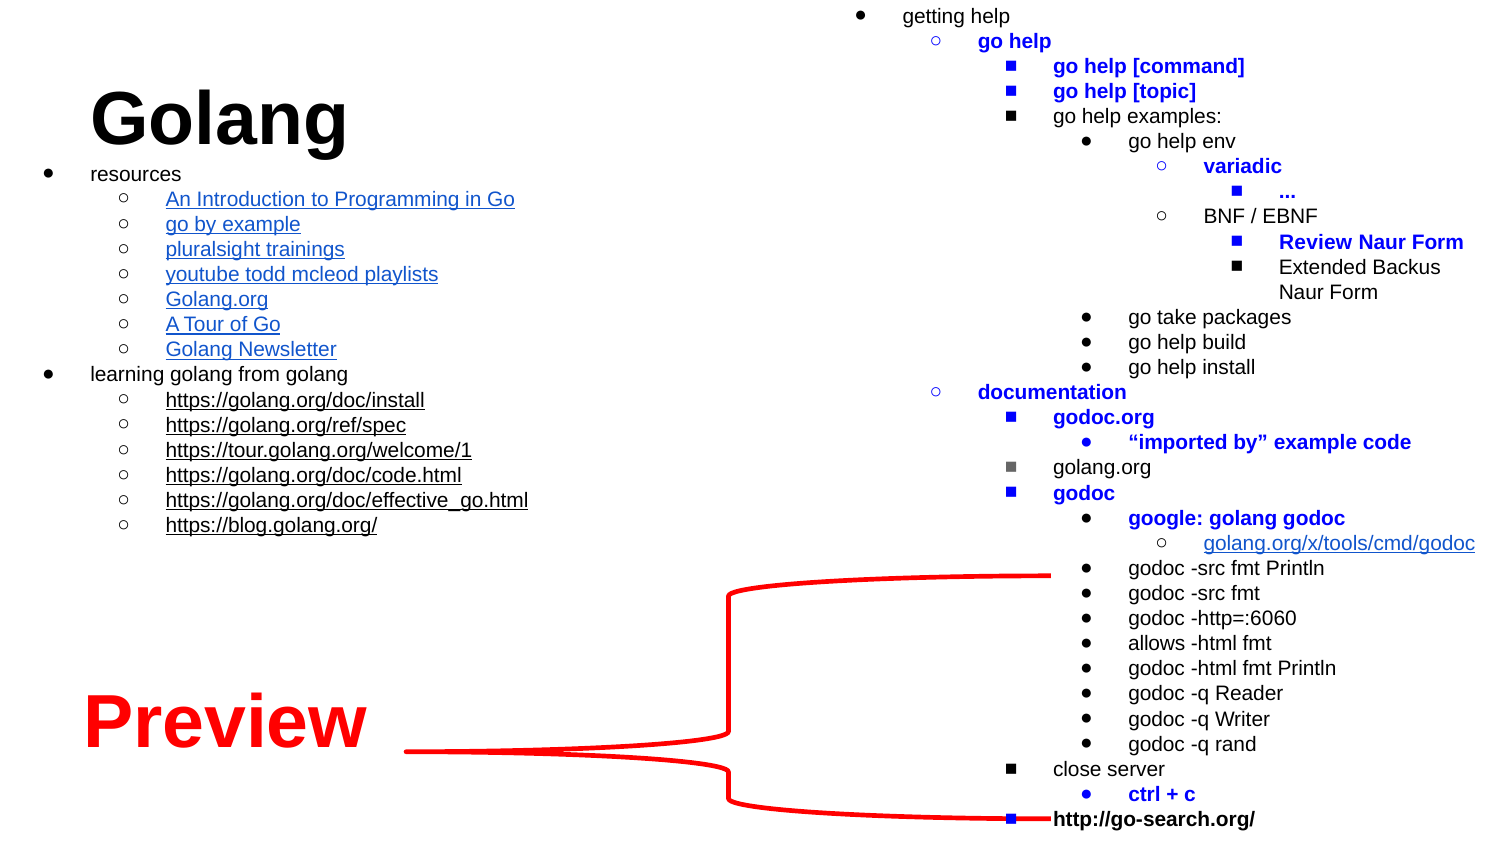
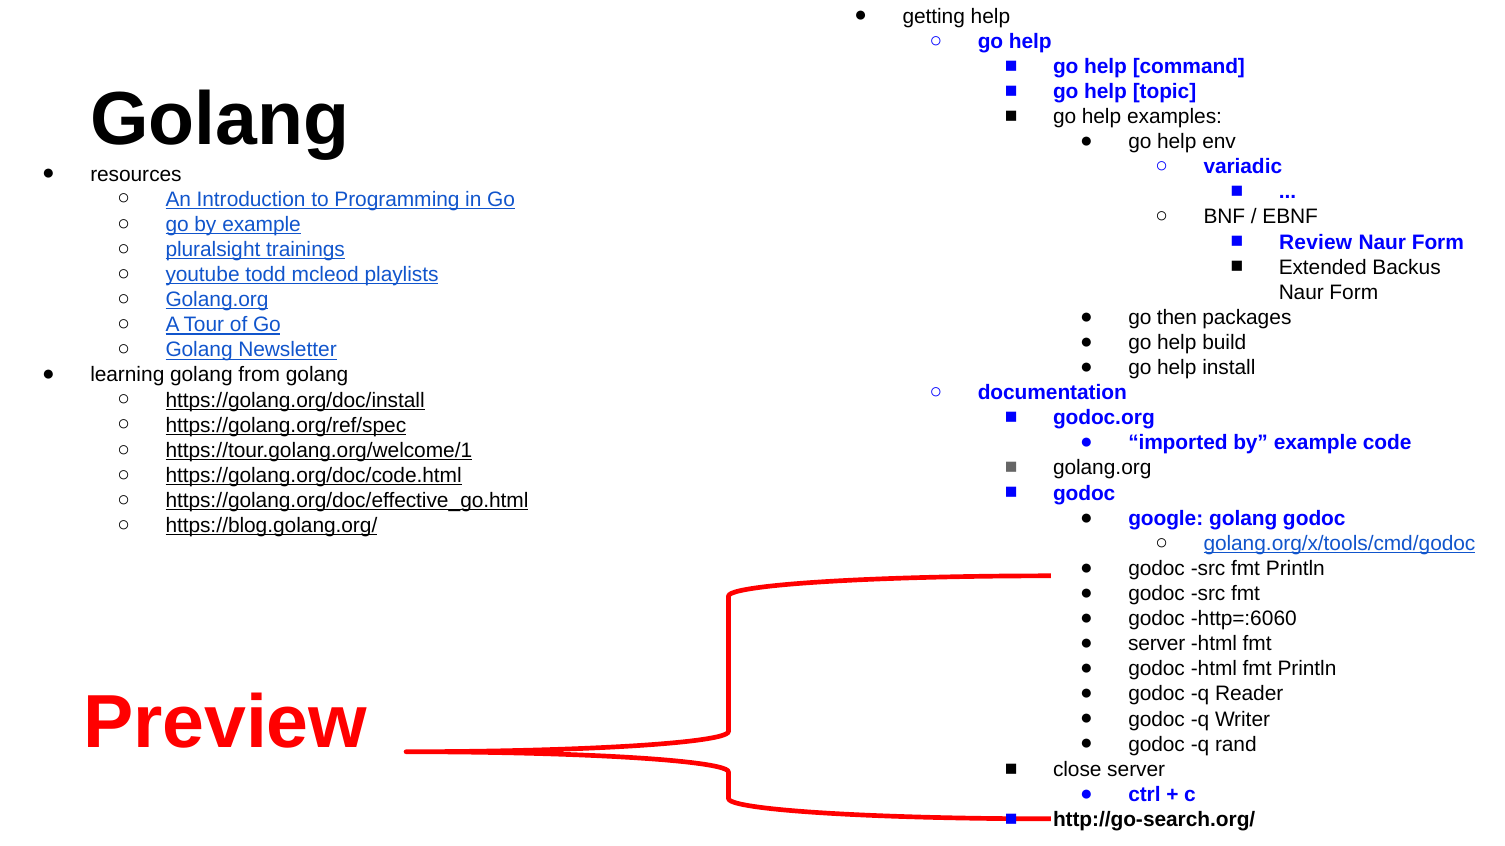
take: take -> then (1177, 318)
allows: allows -> server (1157, 644)
